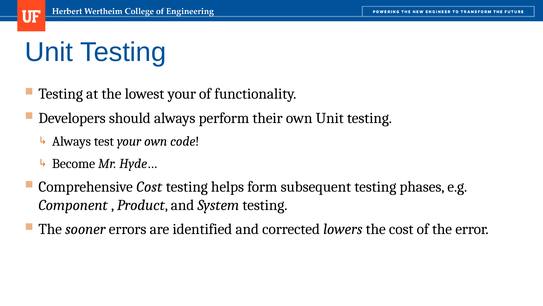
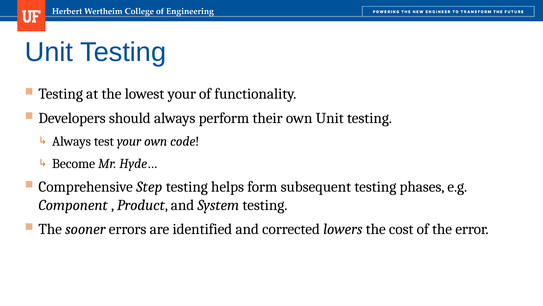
Comprehensive Cost: Cost -> Step (149, 187)
